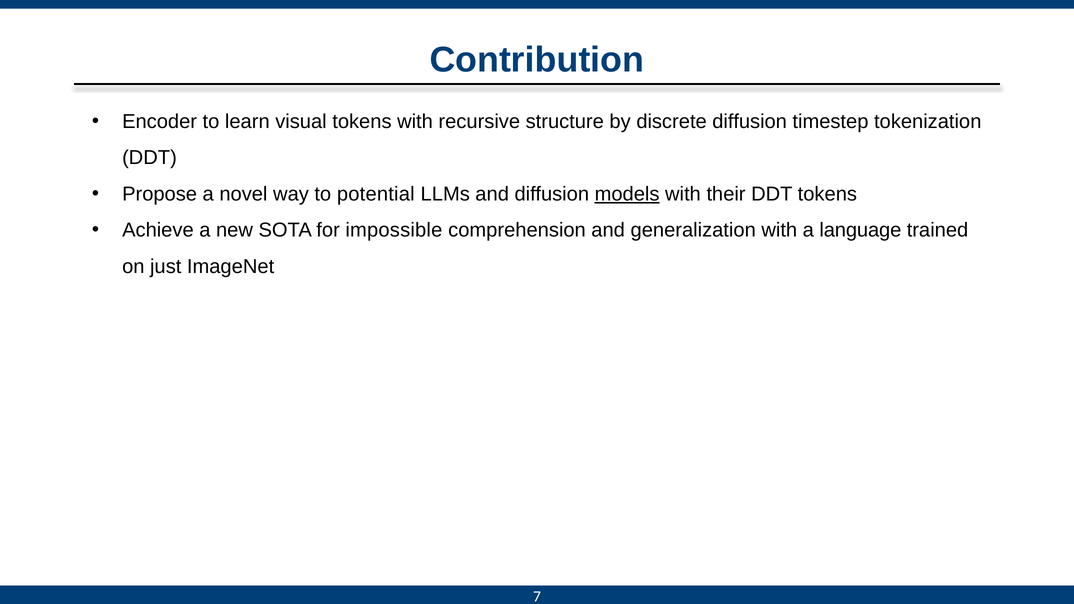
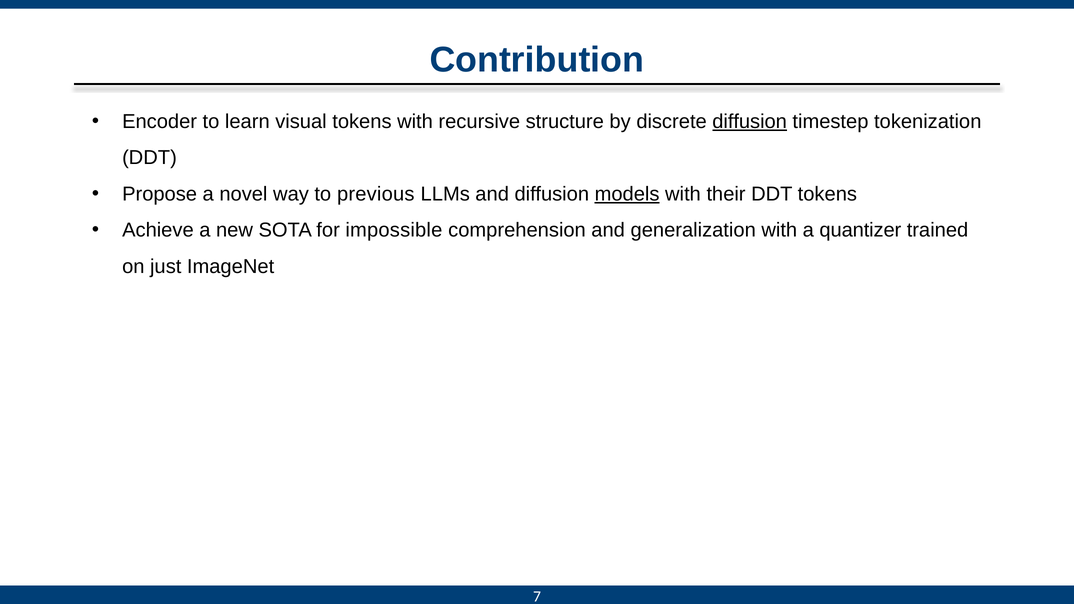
diffusion underline: none -> present (750, 122)
potential: potential -> previous (376, 194)
language: language -> quantizer (860, 230)
